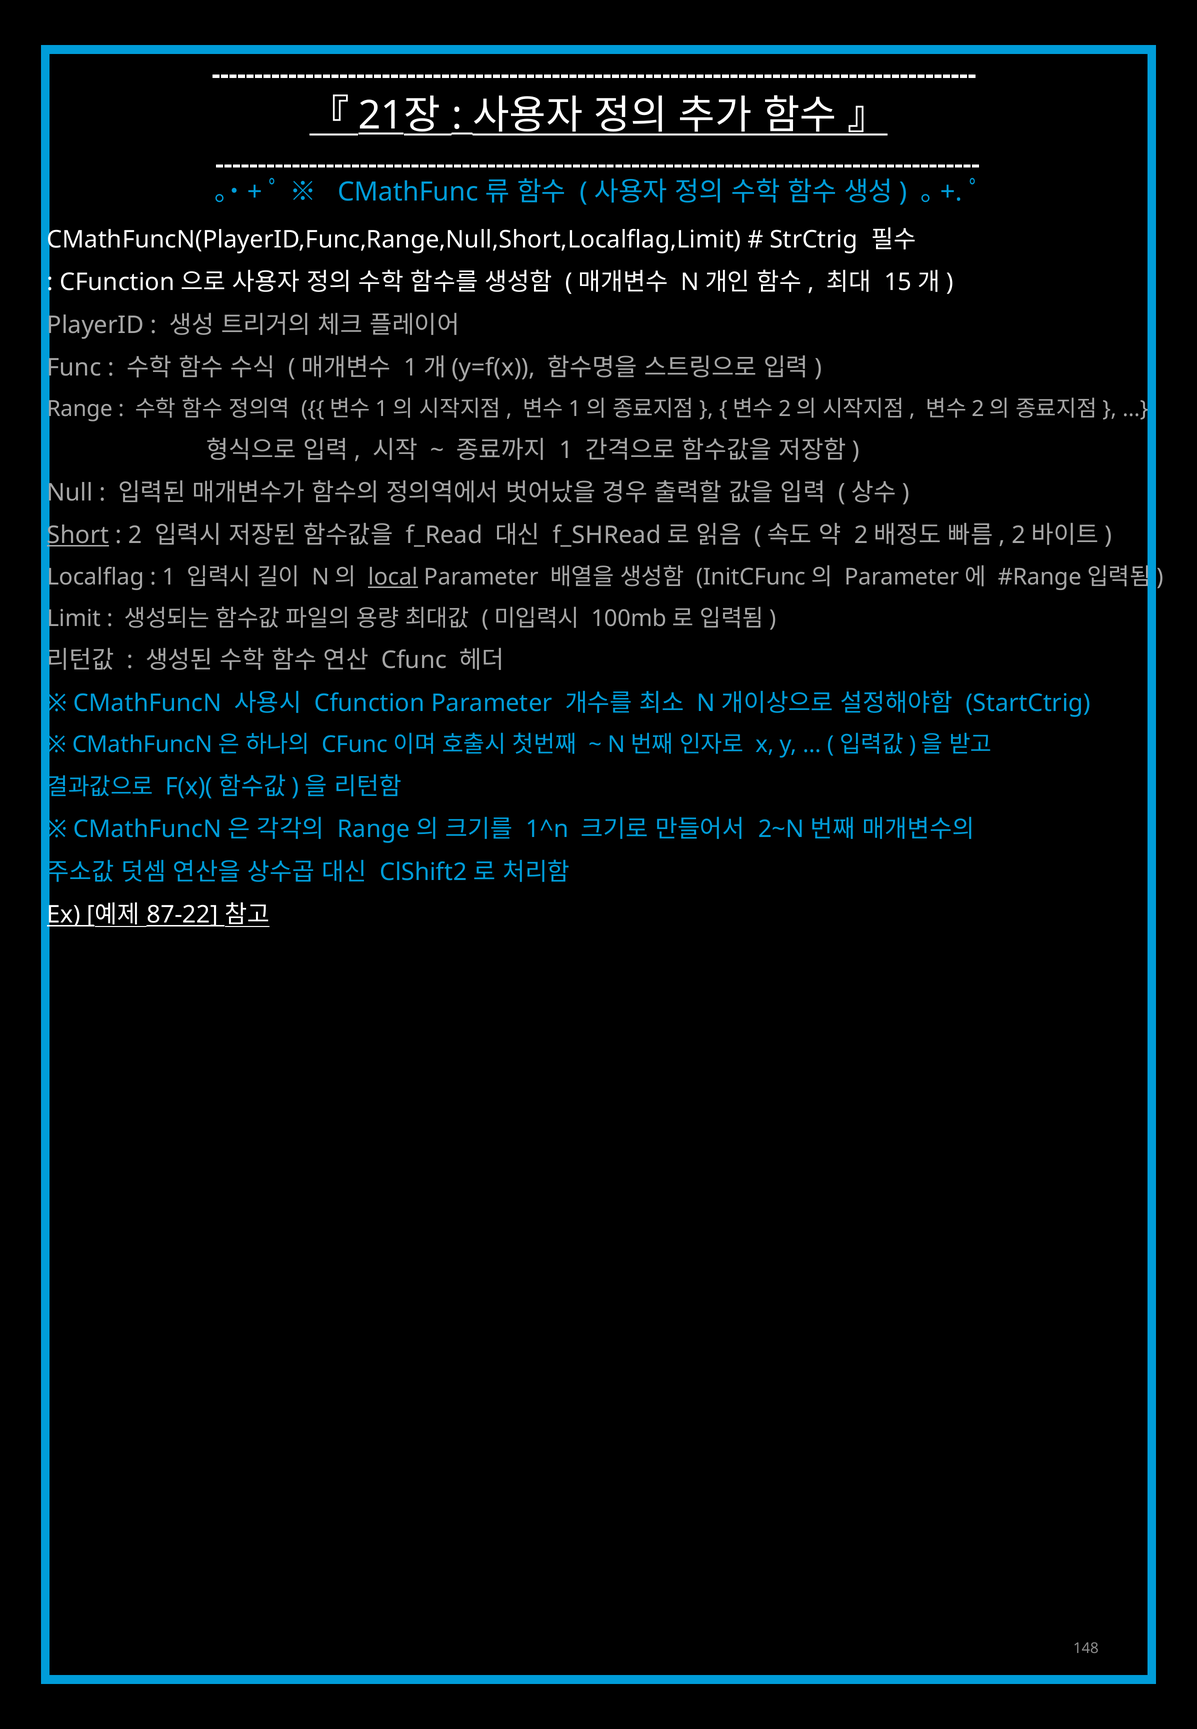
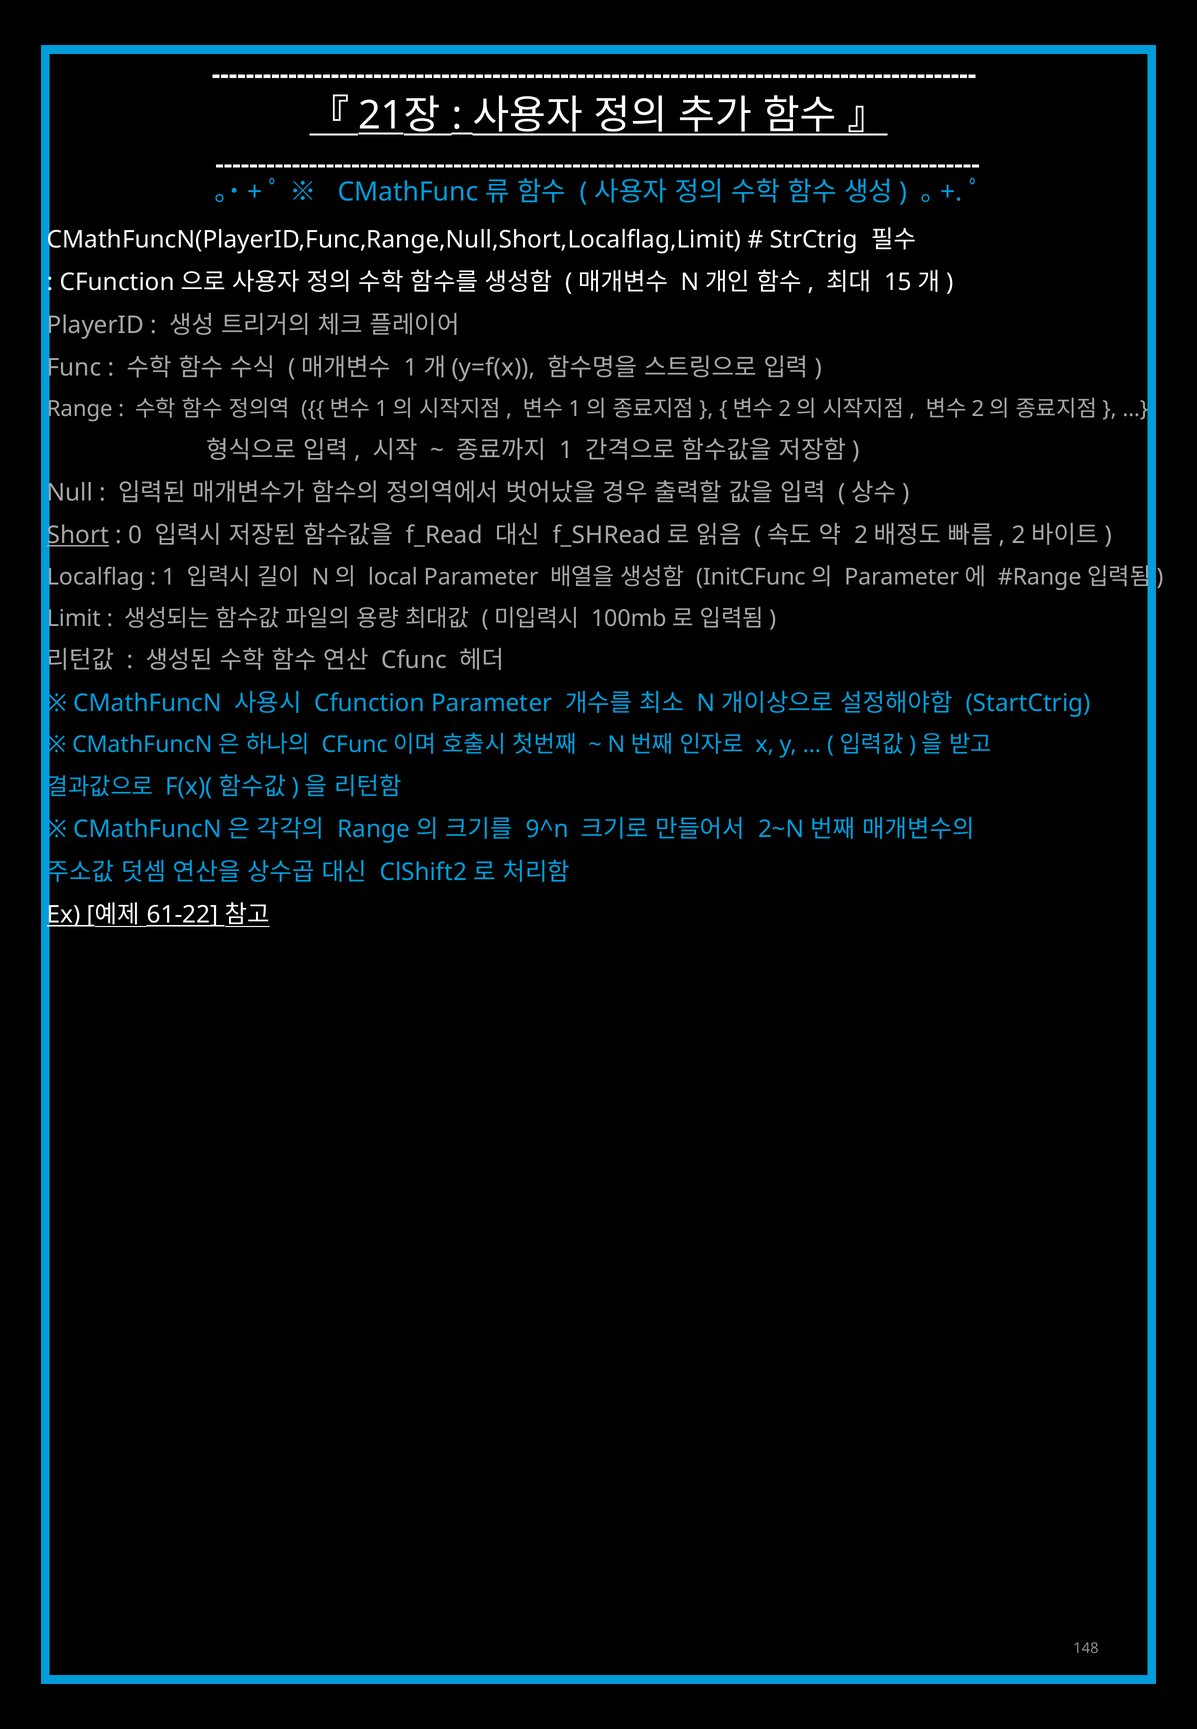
2: 2 -> 0 (135, 535)
local underline: present -> none (393, 577)
1^n: 1^n -> 9^n (547, 829)
87-22: 87-22 -> 61-22 (183, 915)
